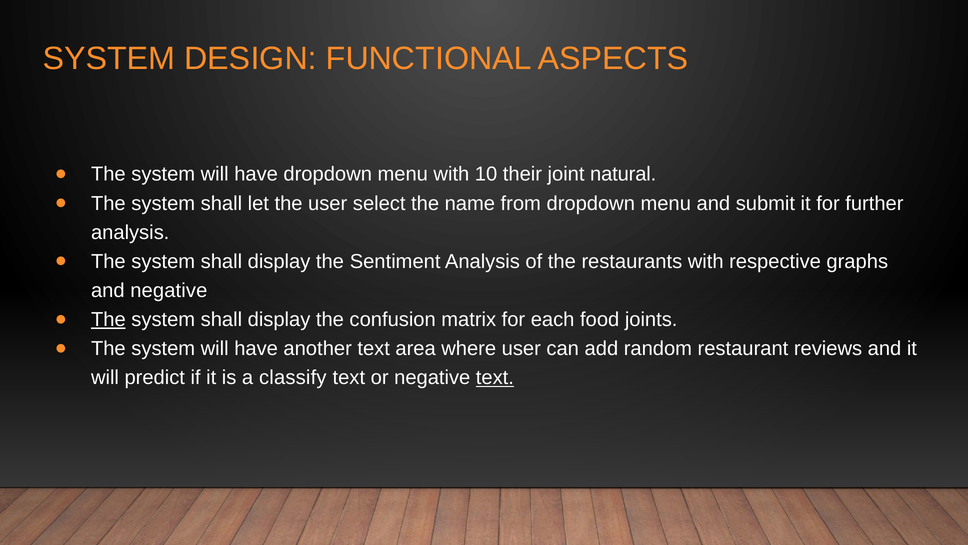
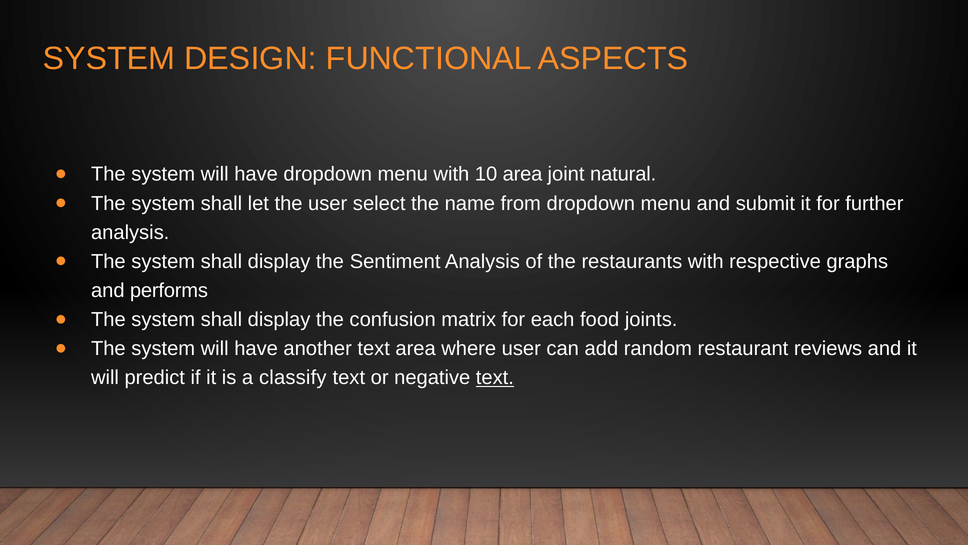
10 their: their -> area (523, 174)
and negative: negative -> performs (169, 290)
The underline: present -> none (108, 319)
